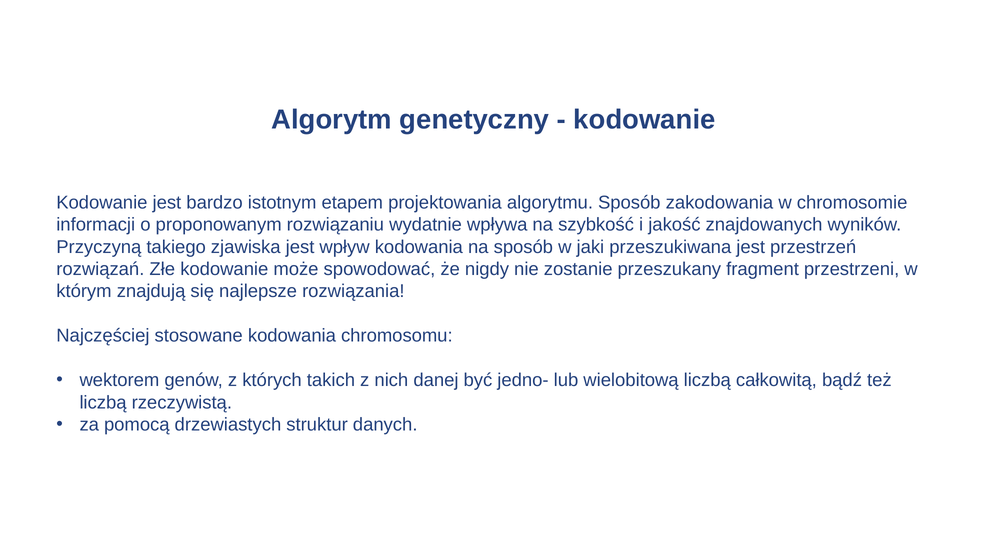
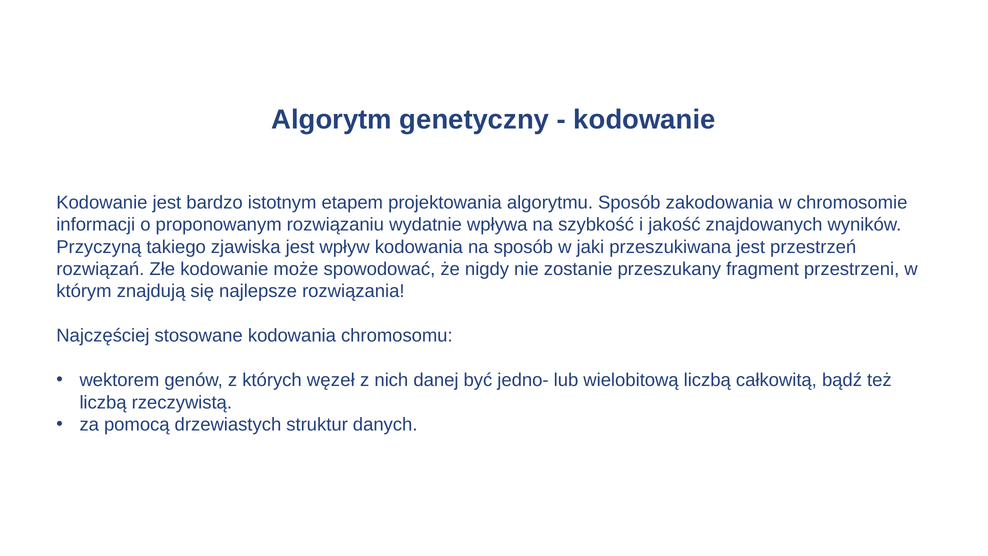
takich: takich -> węzeł (331, 380)
